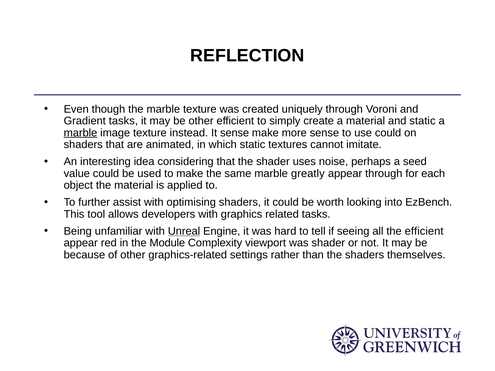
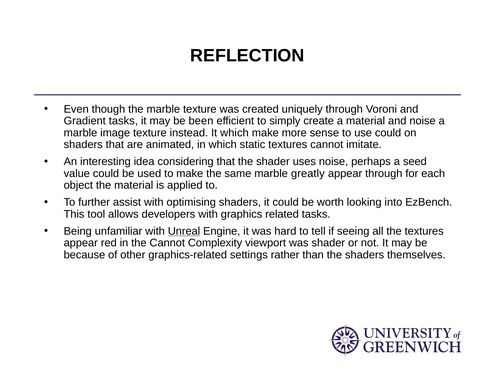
be other: other -> been (201, 121)
and static: static -> noise (423, 121)
marble underline: present -> none (80, 133)
It sense: sense -> which (234, 133)
the efficient: efficient -> textures (424, 231)
the Module: Module -> Cannot (167, 243)
